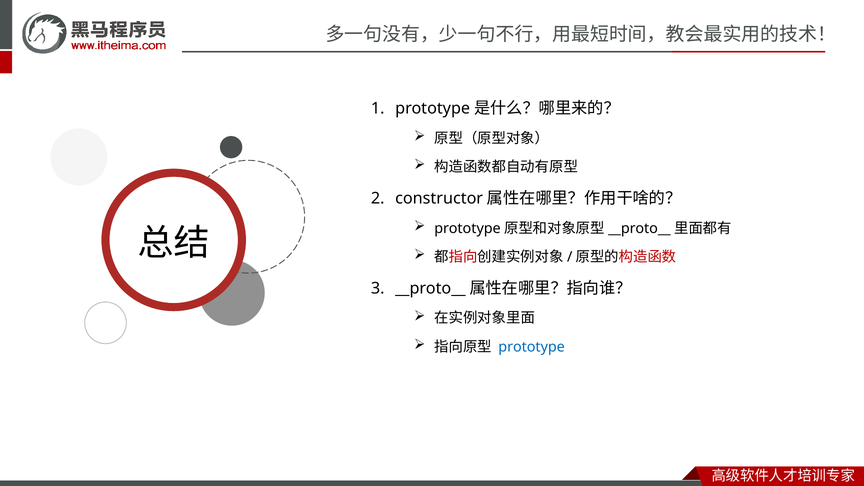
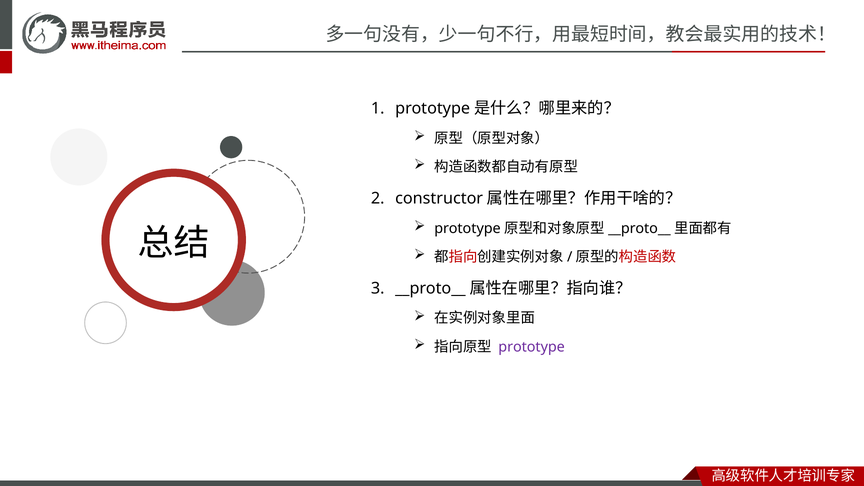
prototype colour: blue -> purple (532, 347)
